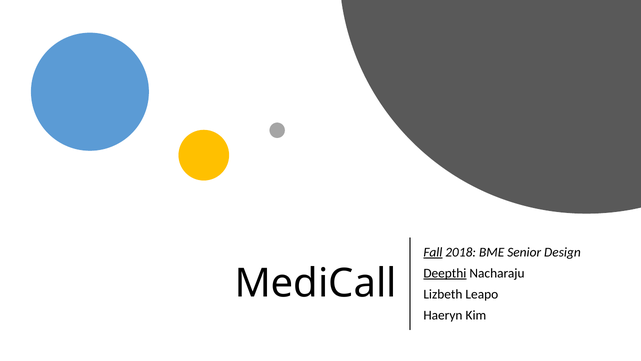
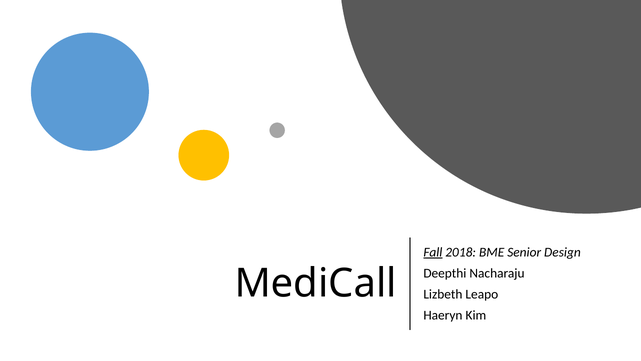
Deepthi underline: present -> none (445, 273)
